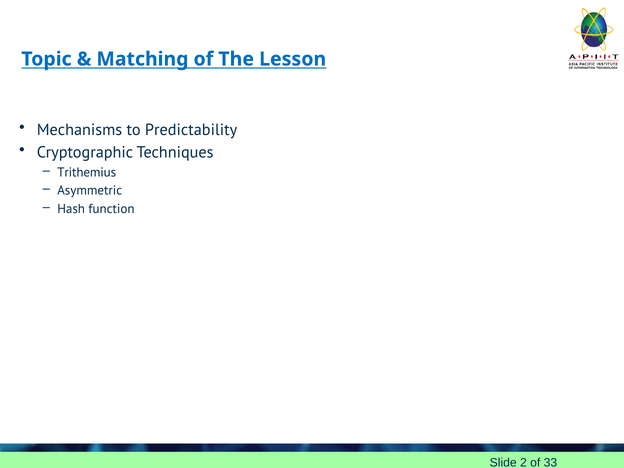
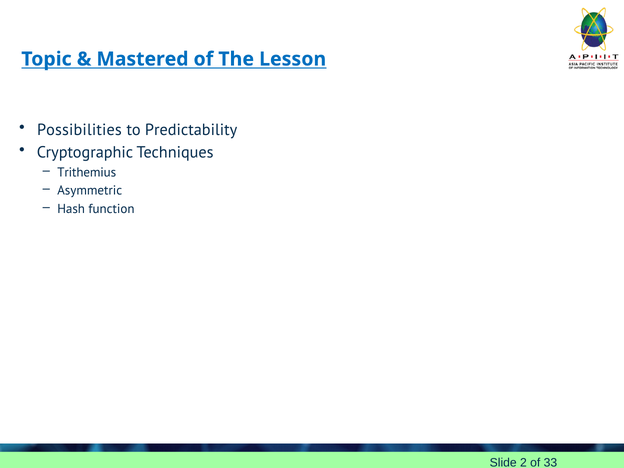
Matching: Matching -> Mastered (143, 59)
Mechanisms: Mechanisms -> Possibilities (79, 130)
